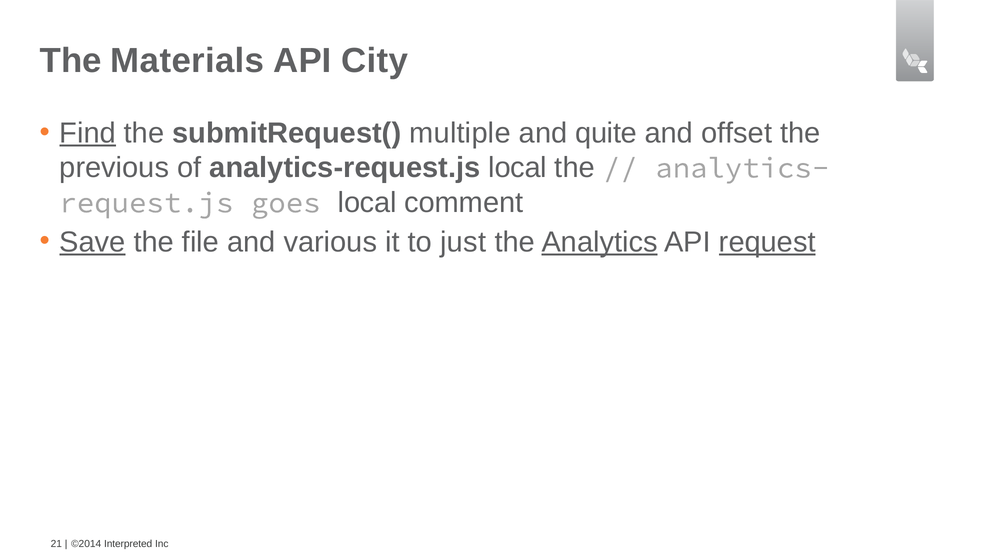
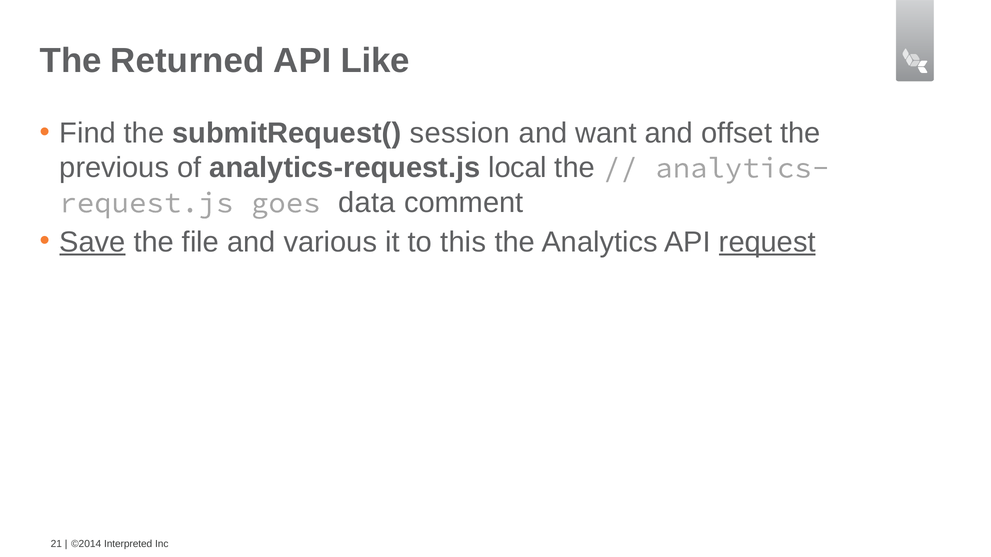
Materials: Materials -> Returned (187, 61)
City: City -> Like (375, 61)
Find underline: present -> none (88, 133)
multiple: multiple -> session (460, 133)
quite: quite -> want (606, 133)
goes local: local -> data (367, 203)
just: just -> this (463, 242)
Analytics underline: present -> none (600, 242)
